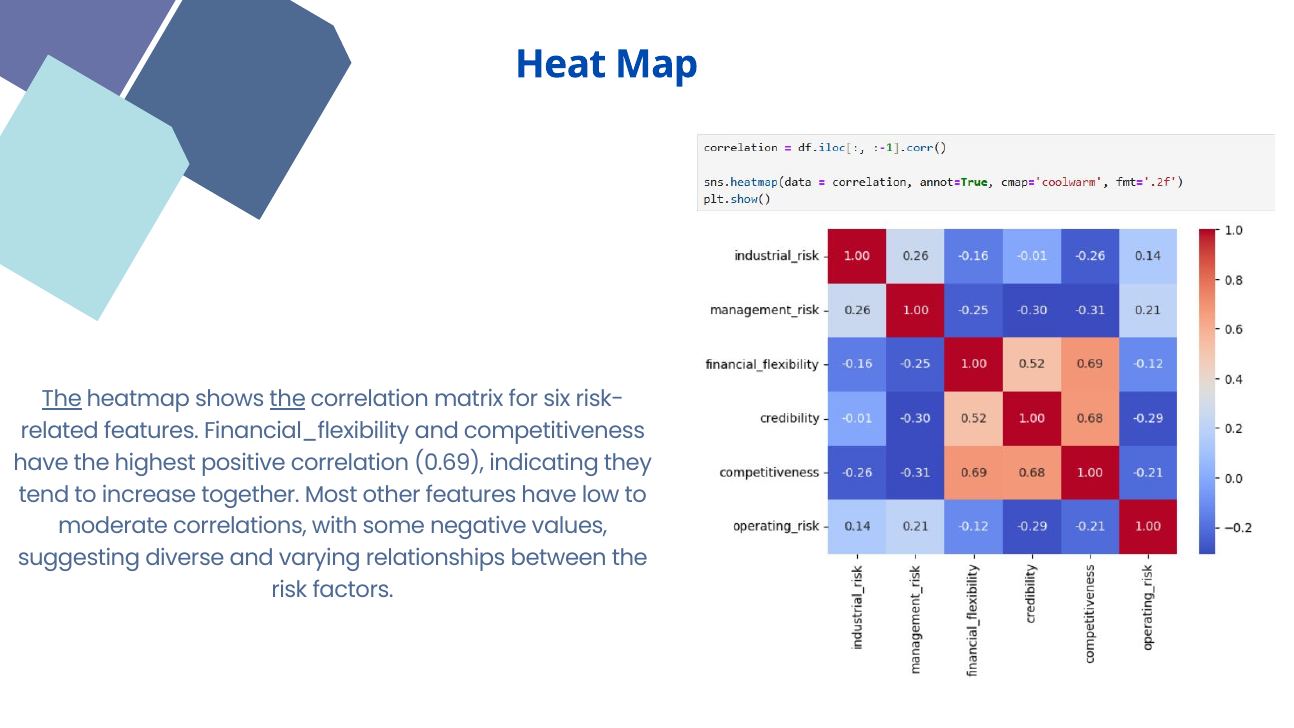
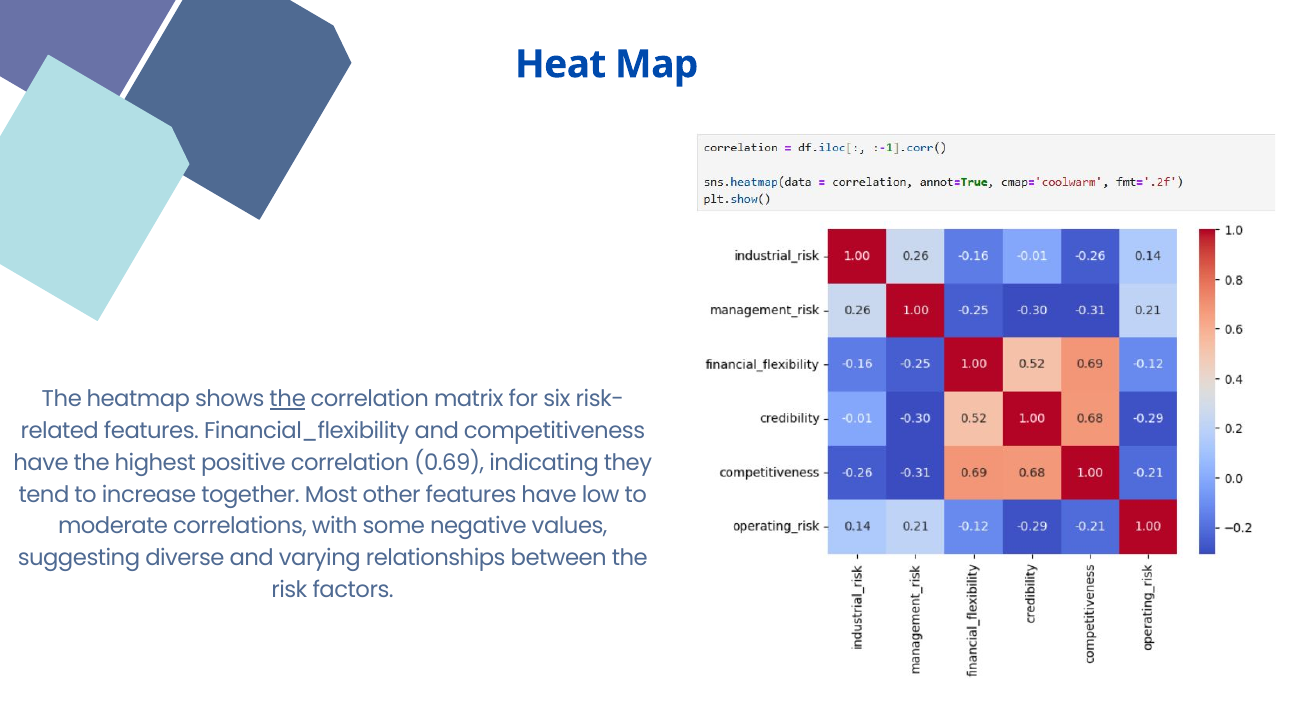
The underline: present -> none (62, 399)
